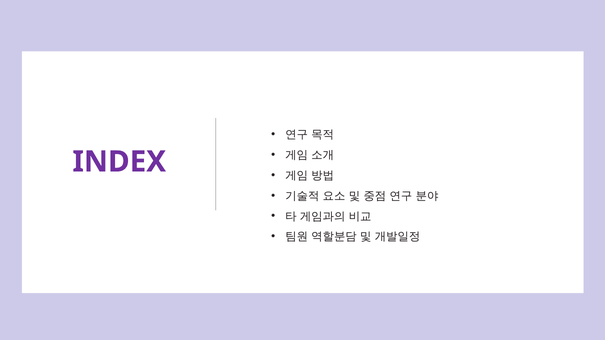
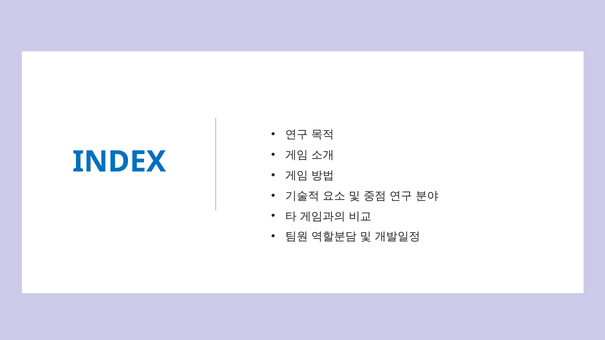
INDEX colour: purple -> blue (119, 162)
